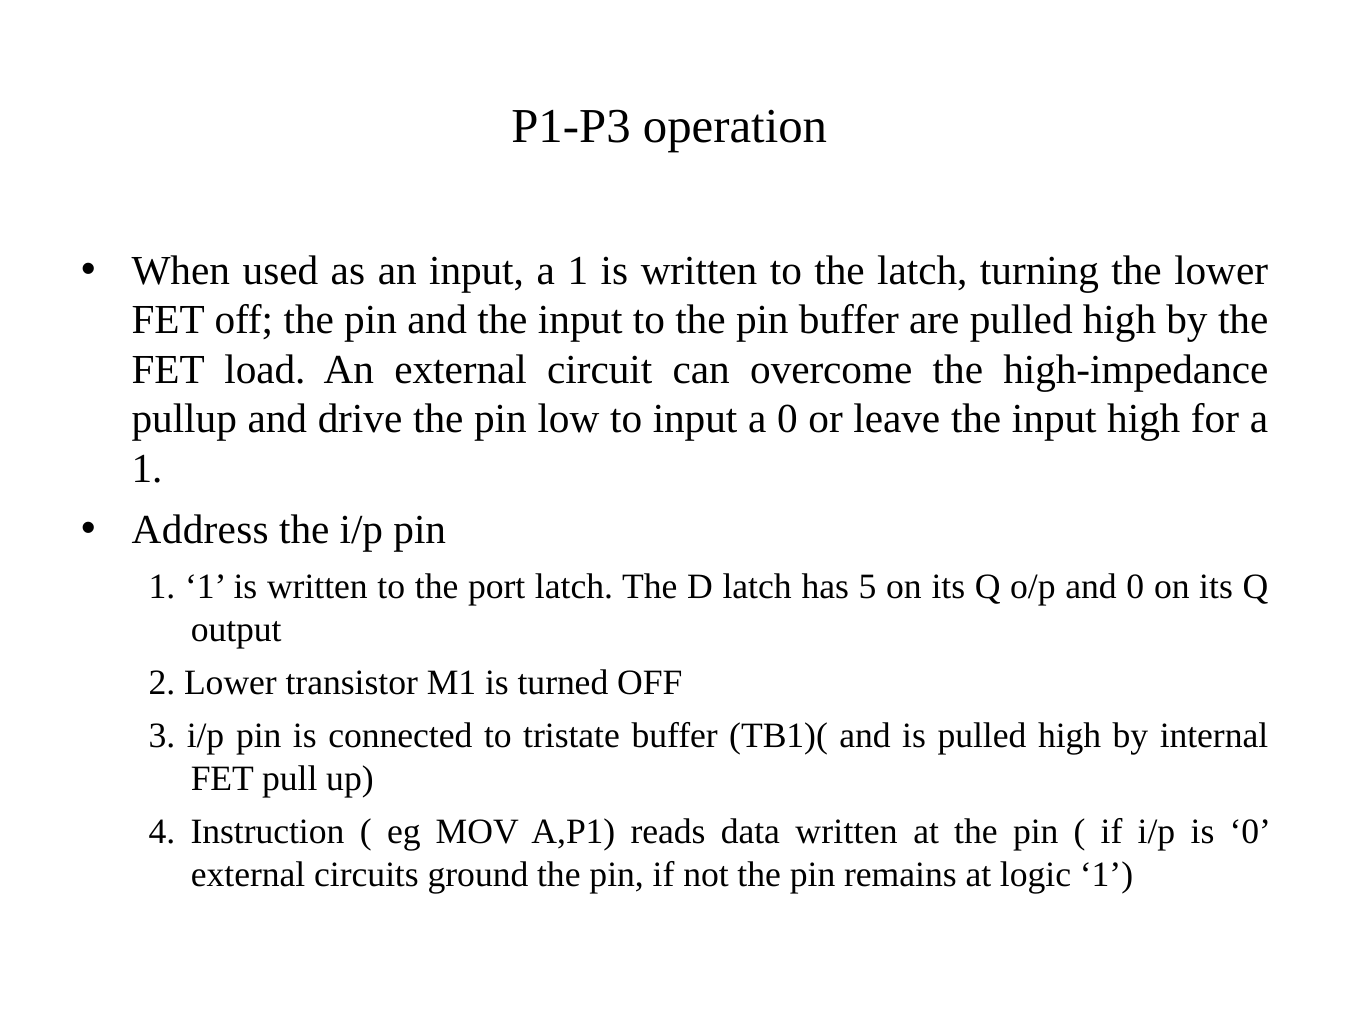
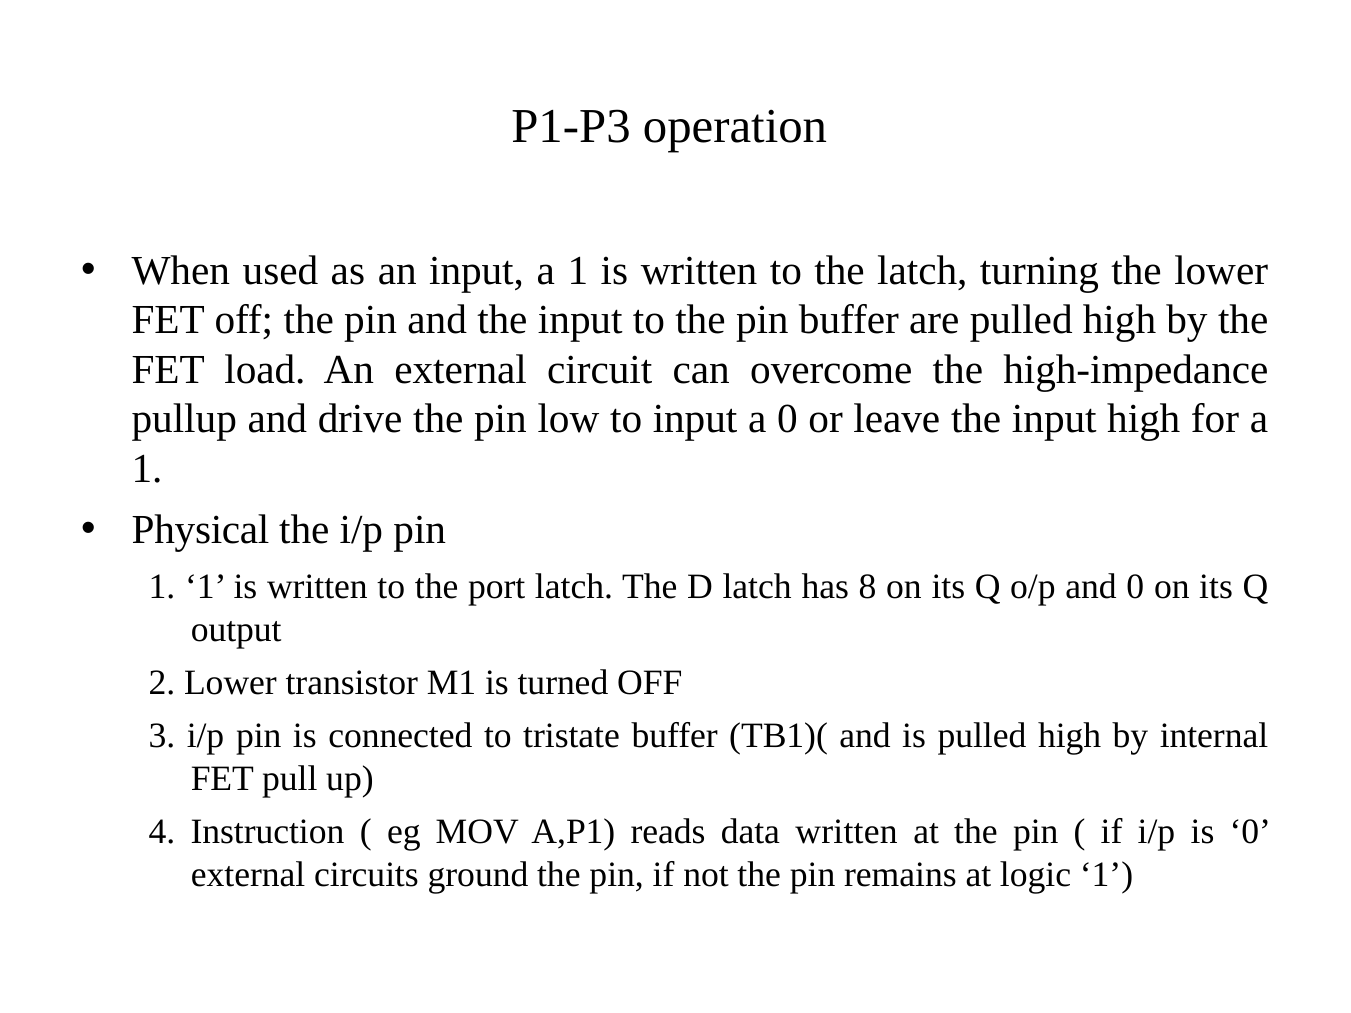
Address: Address -> Physical (201, 530)
5: 5 -> 8 (868, 587)
